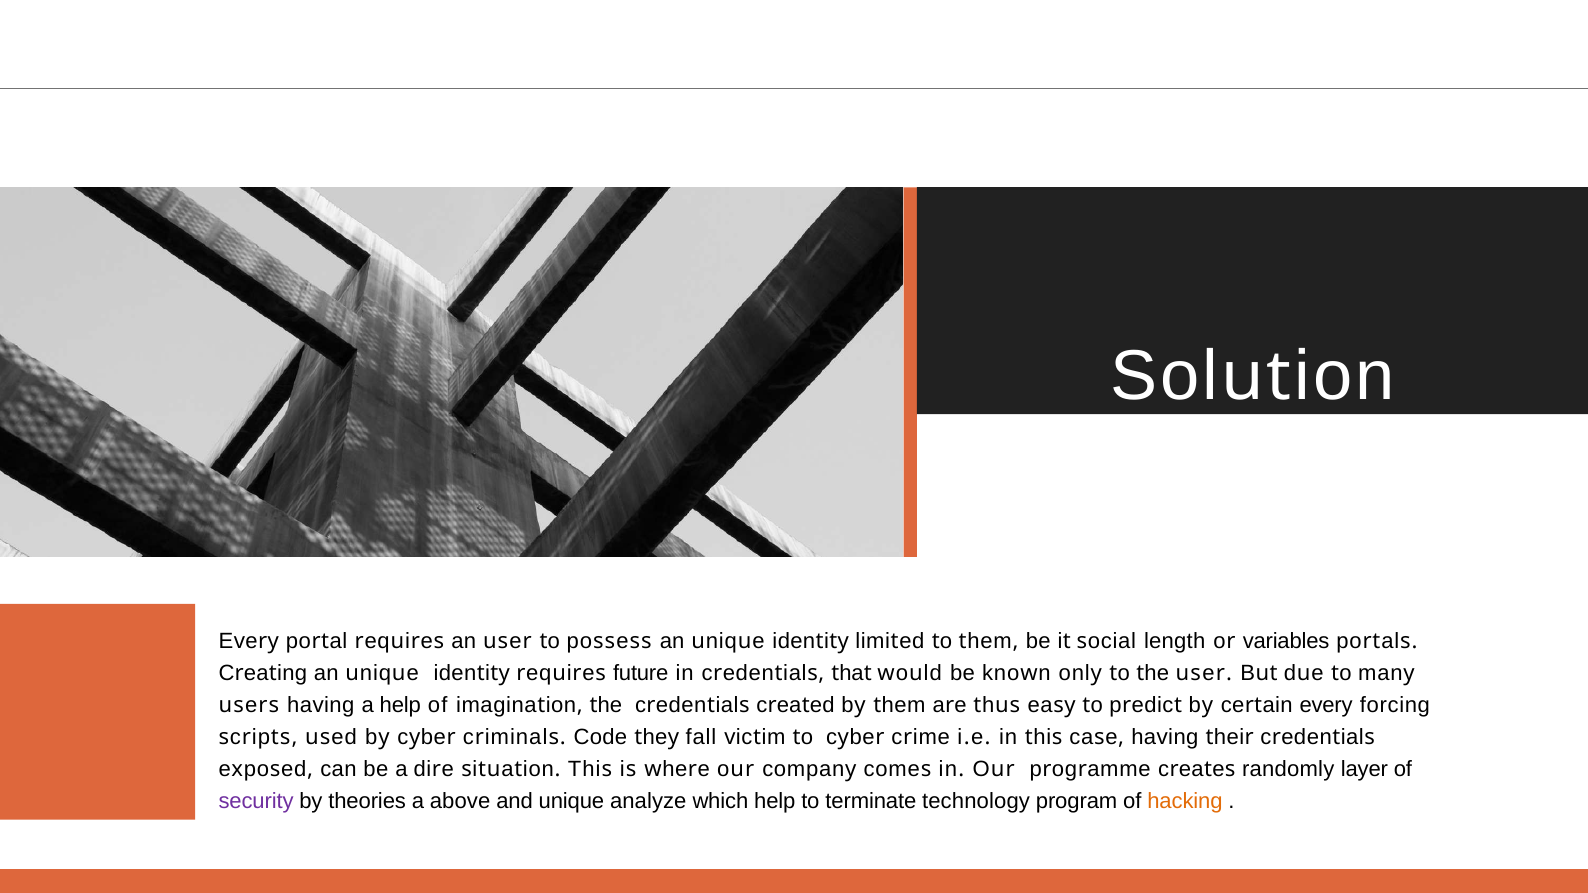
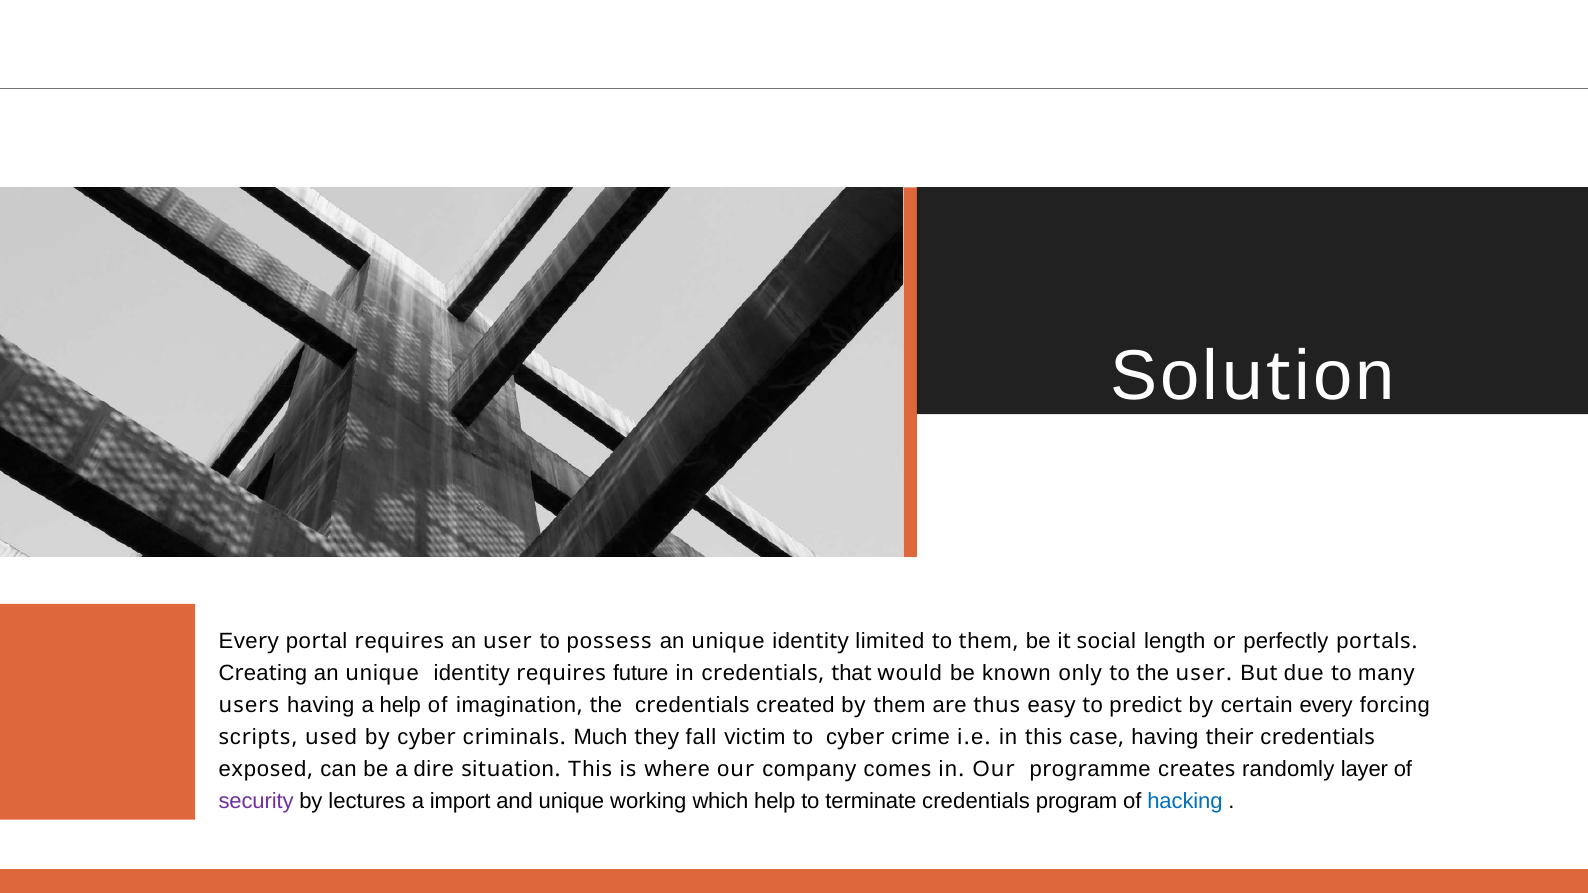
variables: variables -> perfectly (1286, 641)
Code: Code -> Much (601, 737)
theories: theories -> lectures (367, 801)
above: above -> import (460, 801)
analyze: analyze -> working (648, 801)
technology: technology -> credentials (976, 801)
hacking colour: orange -> blue (1185, 801)
